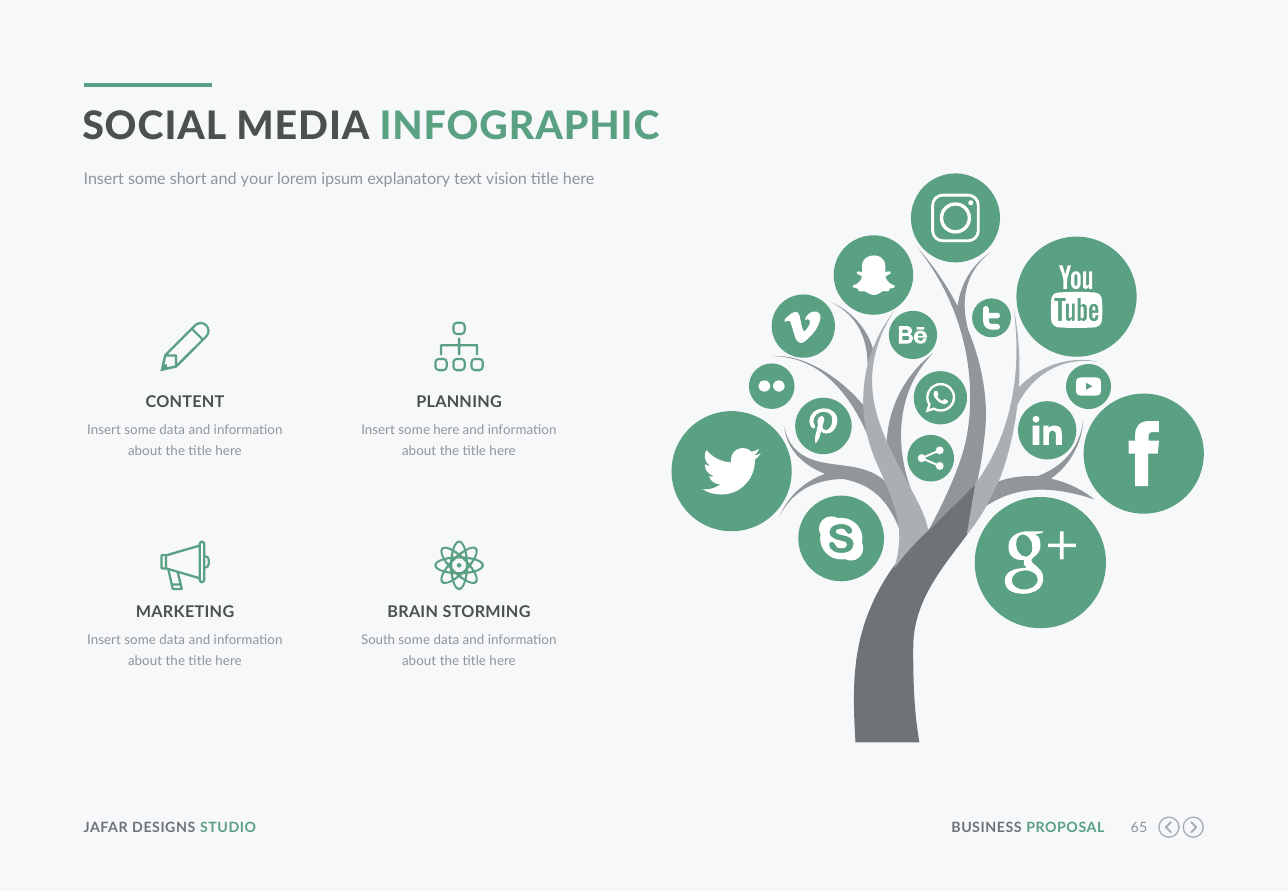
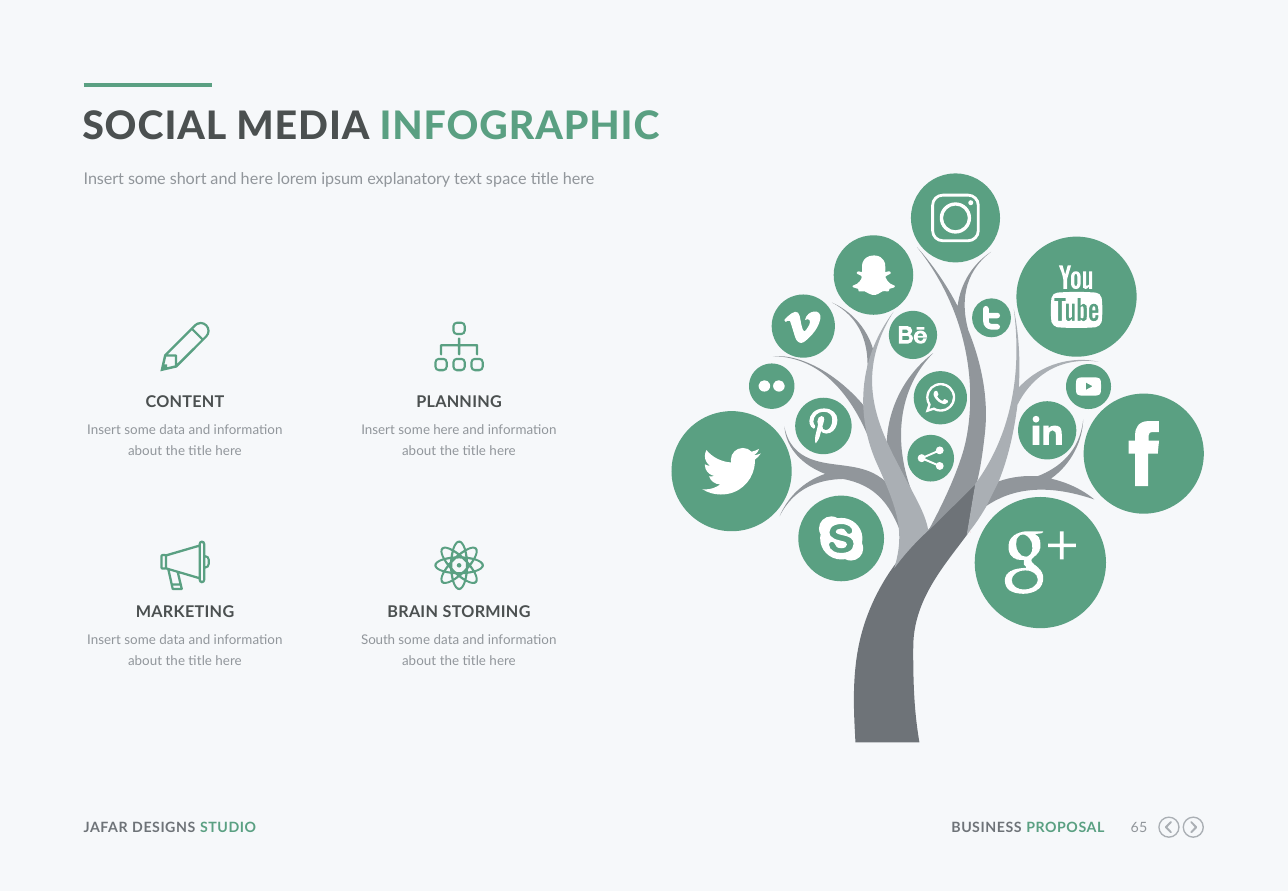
and your: your -> here (257, 179)
vision: vision -> space (506, 179)
